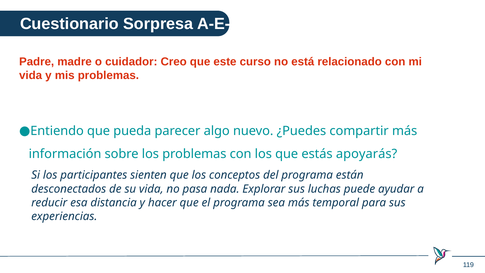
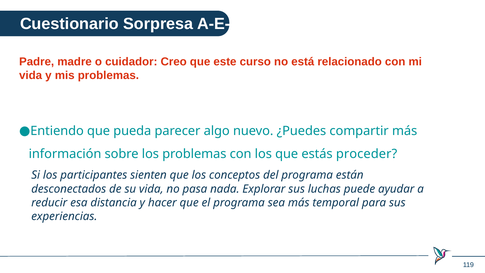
apoyarás: apoyarás -> proceder (367, 154)
